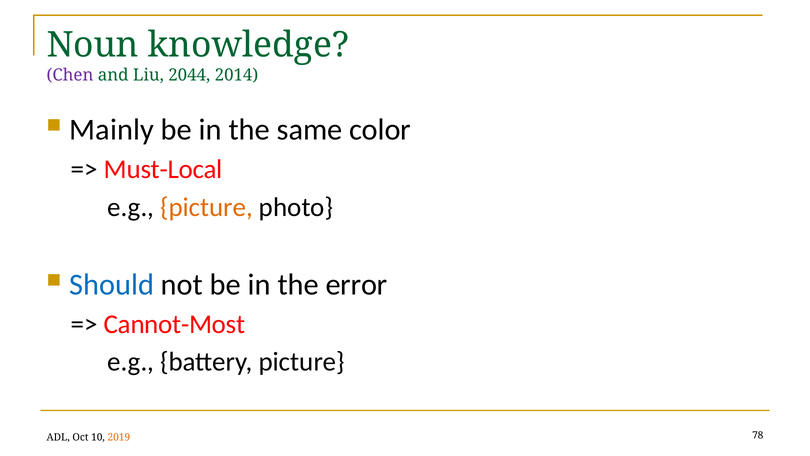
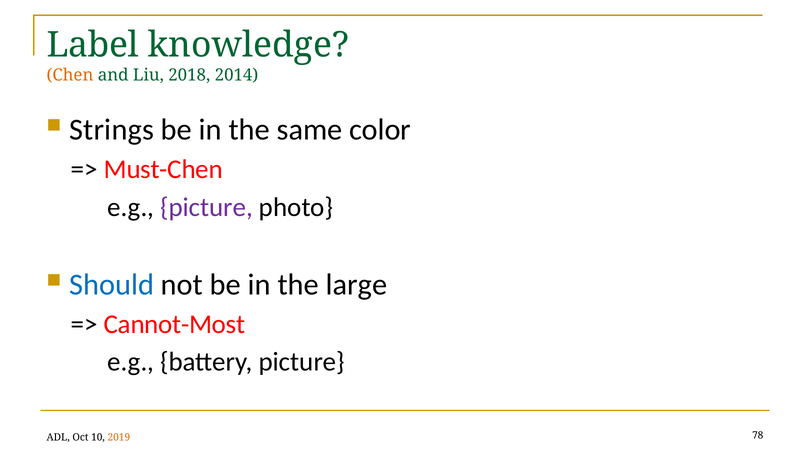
Noun: Noun -> Label (93, 45)
Chen colour: purple -> orange (70, 75)
2044: 2044 -> 2018 (189, 75)
Mainly: Mainly -> Strings (112, 130)
Must-Local: Must-Local -> Must-Chen (163, 169)
picture colour: orange -> purple (207, 207)
error: error -> large (356, 284)
